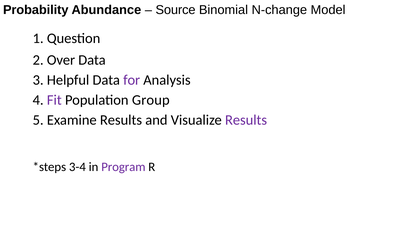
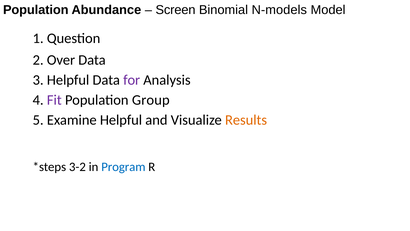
Probability: Probability -> Population (36, 10)
Source: Source -> Screen (176, 10)
N-change: N-change -> N-models (279, 10)
Examine Results: Results -> Helpful (121, 120)
Results colour: purple -> orange (246, 120)
3-4: 3-4 -> 3-2 (77, 167)
Program colour: purple -> blue (123, 167)
